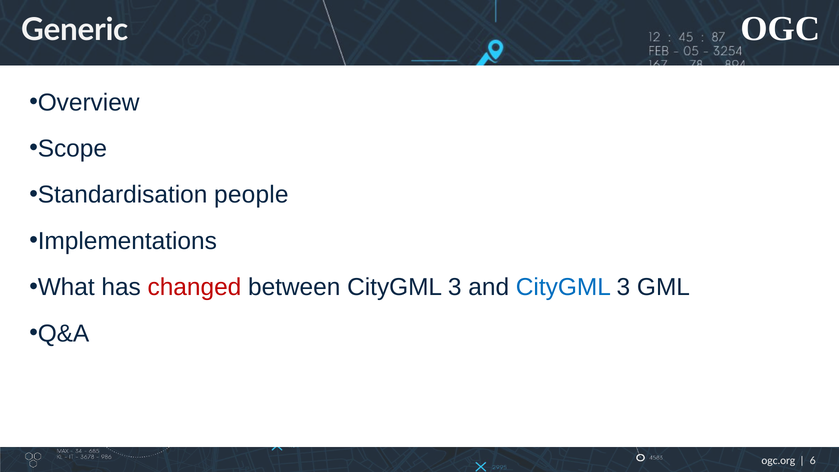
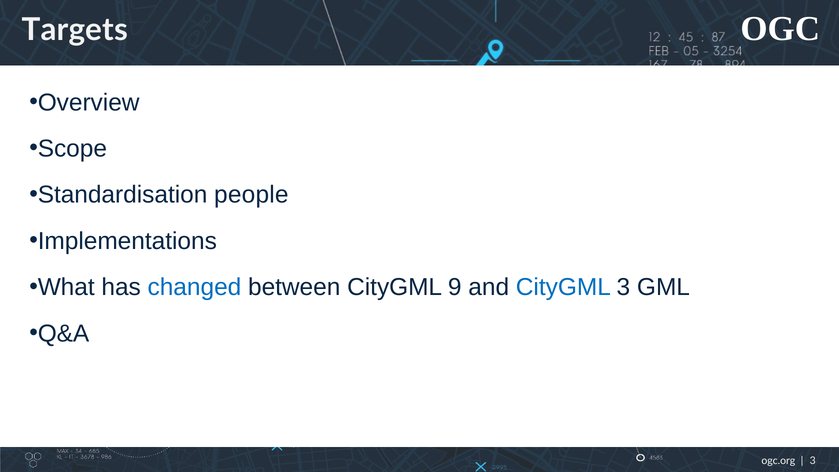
Generic: Generic -> Targets (75, 30)
changed colour: red -> blue (194, 287)
between CityGML 3: 3 -> 9 (455, 287)
6: 6 -> 3 (813, 461)
